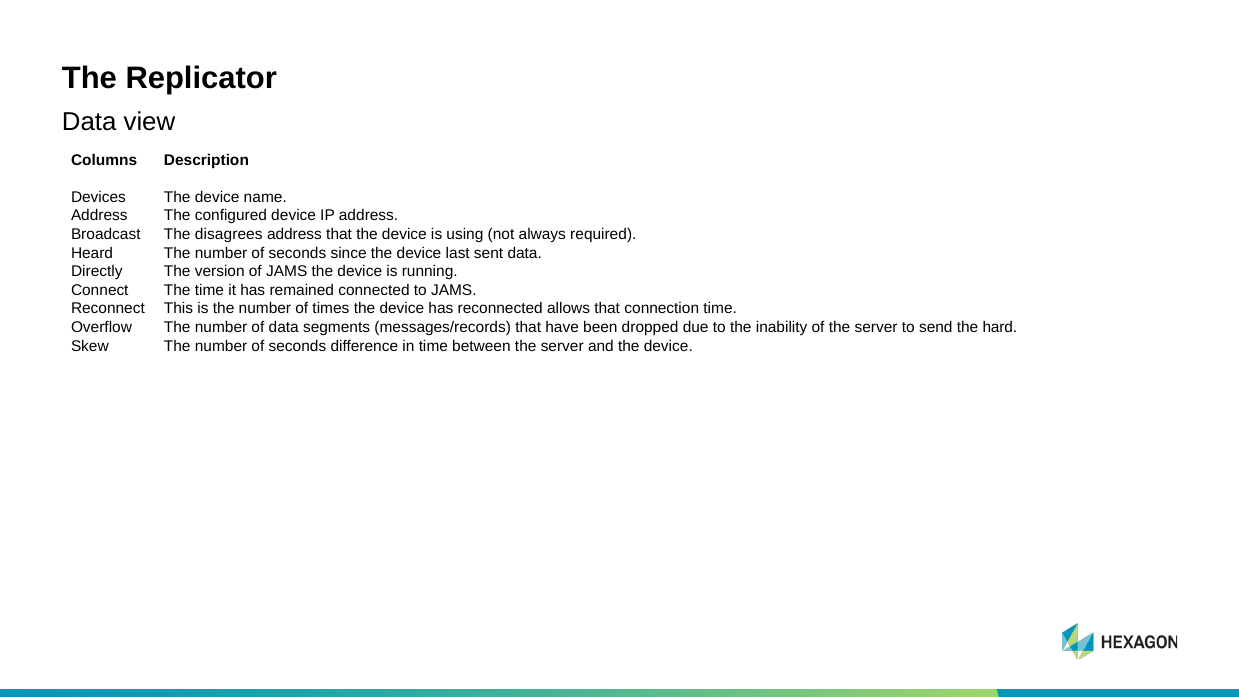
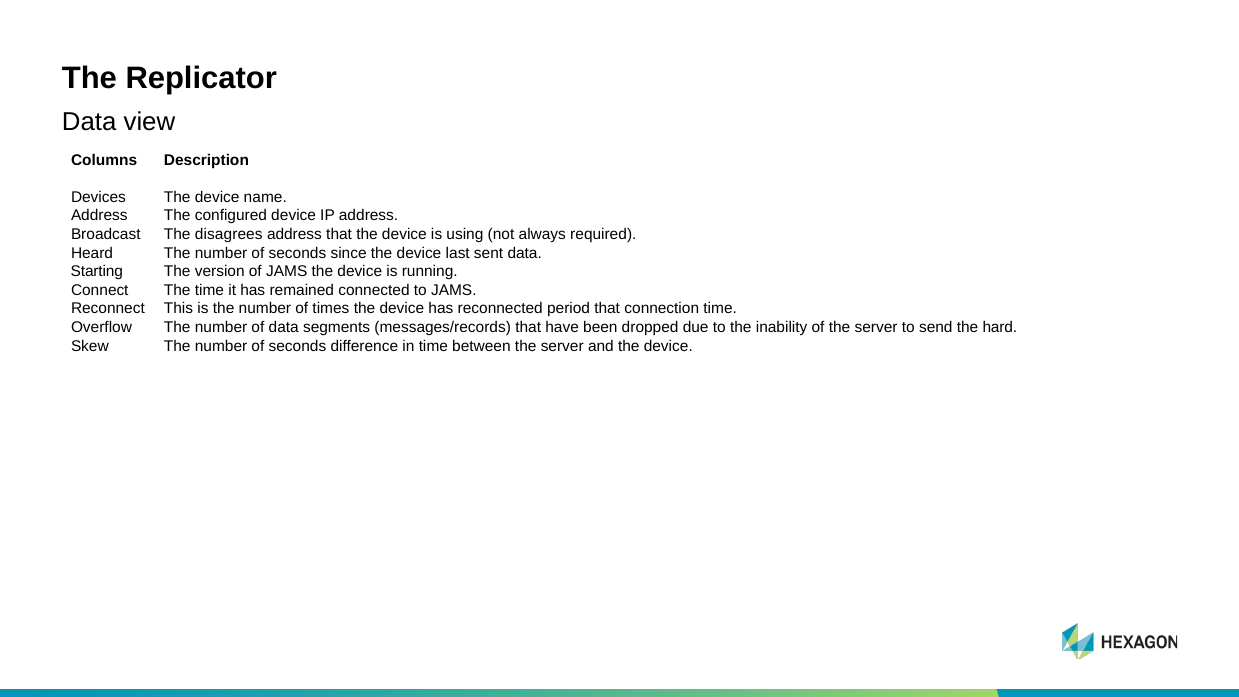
Directly: Directly -> Starting (97, 272)
allows: allows -> period (569, 309)
